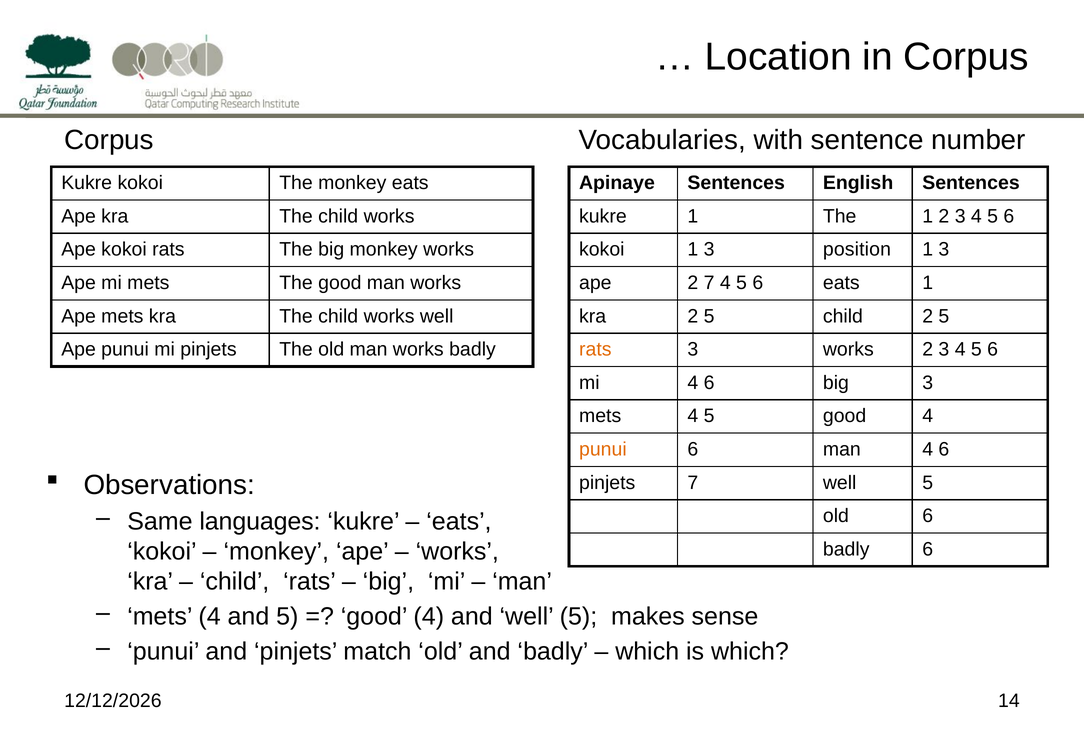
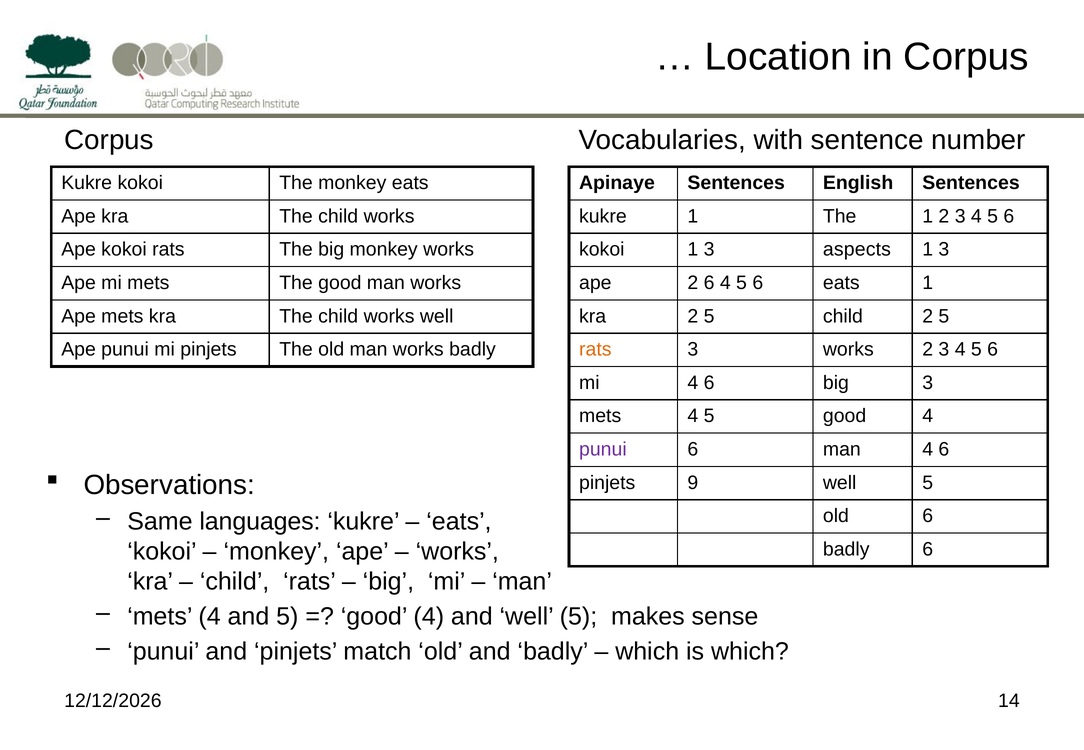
position: position -> aspects (857, 250)
2 7: 7 -> 6 (709, 283)
punui colour: orange -> purple (603, 450)
pinjets 7: 7 -> 9 (693, 483)
